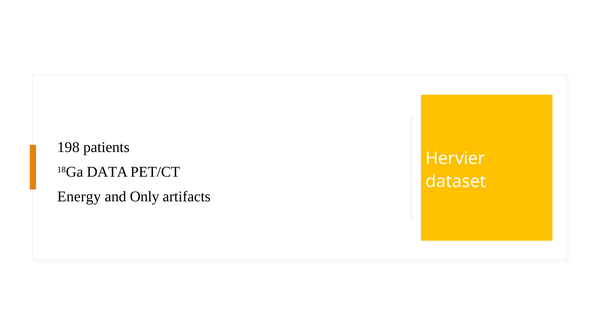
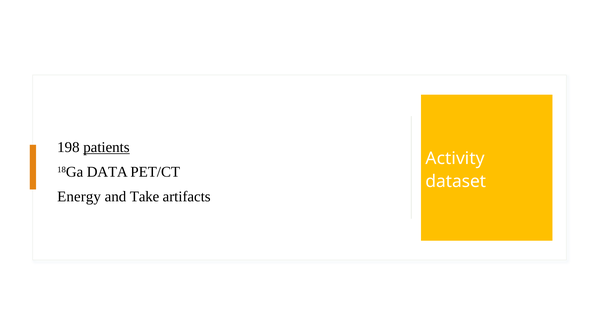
patients underline: none -> present (106, 147)
Hervier: Hervier -> Activity (455, 159)
Only: Only -> Take (145, 197)
